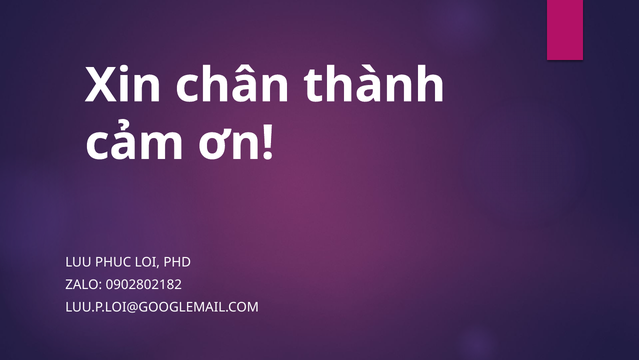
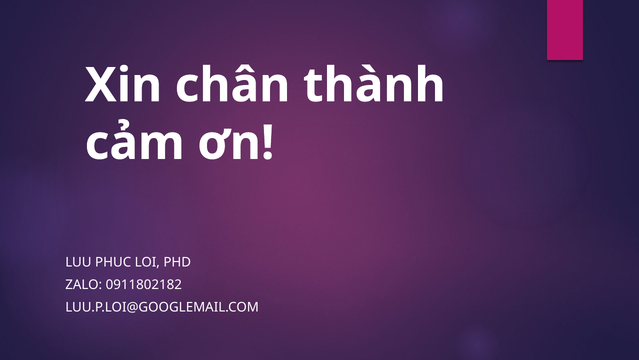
0902802182: 0902802182 -> 0911802182 (144, 284)
